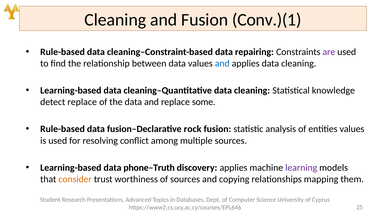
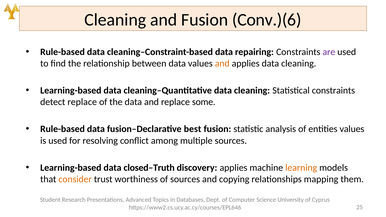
Conv.)(1: Conv.)(1 -> Conv.)(6 (267, 20)
and colour: blue -> orange (222, 63)
Statistical knowledge: knowledge -> constraints (333, 91)
rock: rock -> best (193, 129)
phone–Truth: phone–Truth -> closed–Truth (149, 168)
learning colour: purple -> orange (301, 168)
